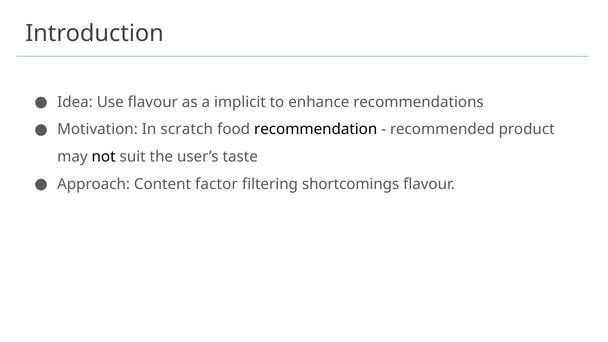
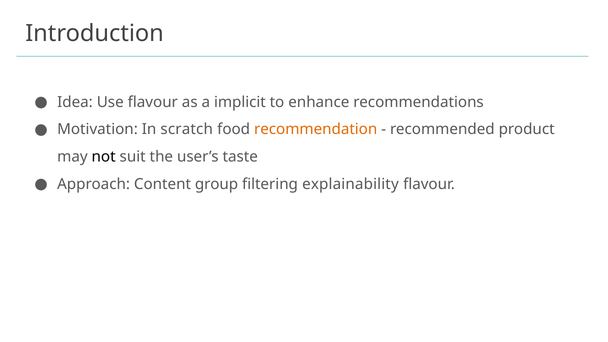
recommendation colour: black -> orange (316, 129)
factor: factor -> group (217, 184)
shortcomings: shortcomings -> explainability (350, 184)
